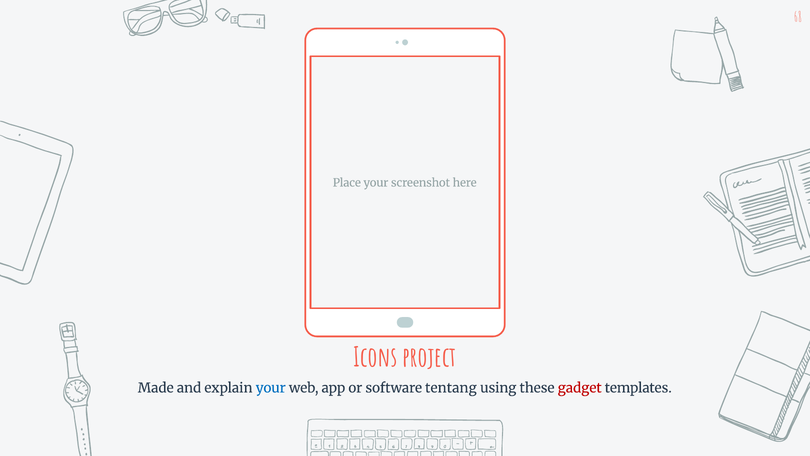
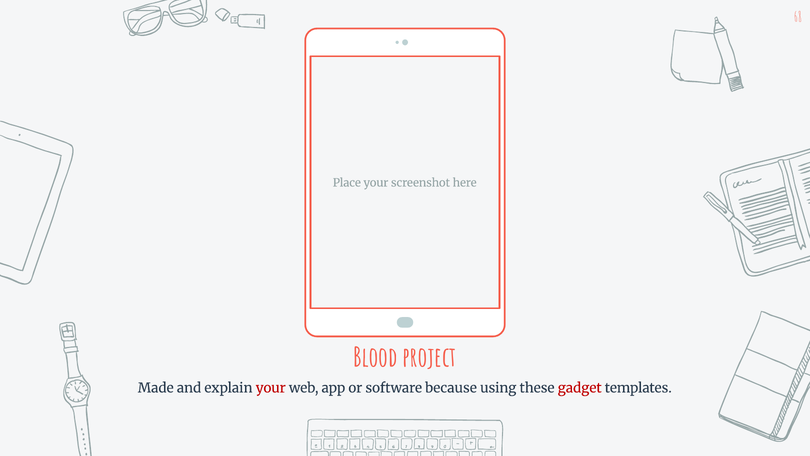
Icons: Icons -> Blood (375, 358)
your colour: blue -> red (271, 388)
tentang: tentang -> because (451, 388)
